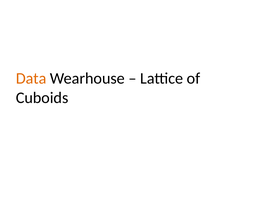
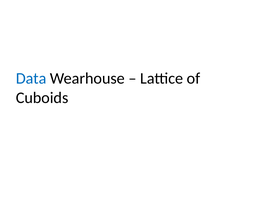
Data colour: orange -> blue (31, 78)
